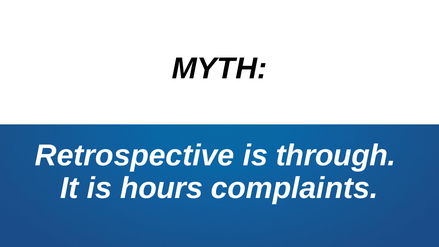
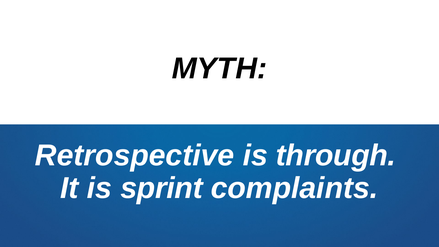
hours: hours -> sprint (162, 188)
